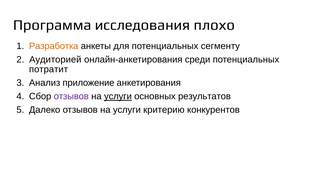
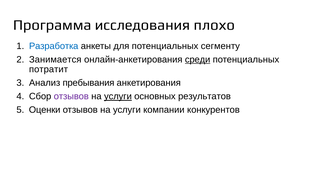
Разработка colour: orange -> blue (54, 46)
Аудиторией: Аудиторией -> Занимается (55, 60)
среди underline: none -> present (198, 60)
приложение: приложение -> пребывания (88, 83)
Далеко: Далеко -> Оценки (45, 110)
критерию: критерию -> компании (164, 110)
